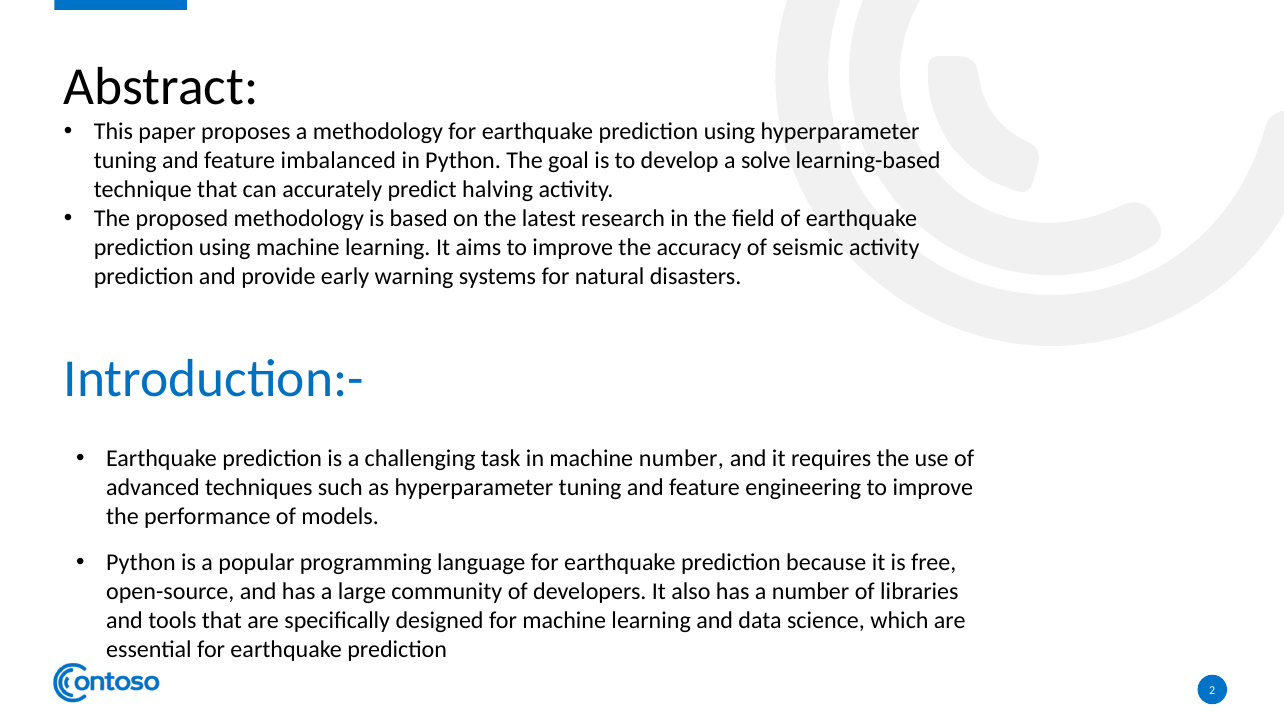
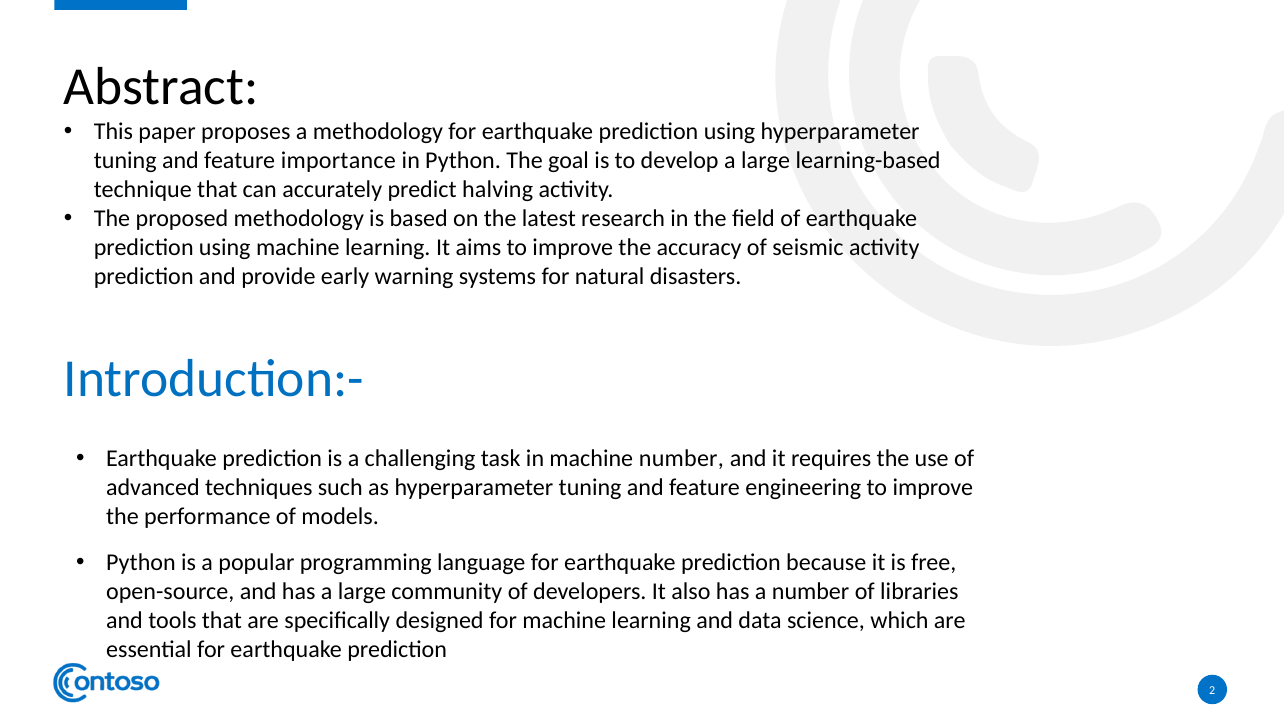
imbalanced: imbalanced -> importance (338, 161)
develop a solve: solve -> large (766, 161)
